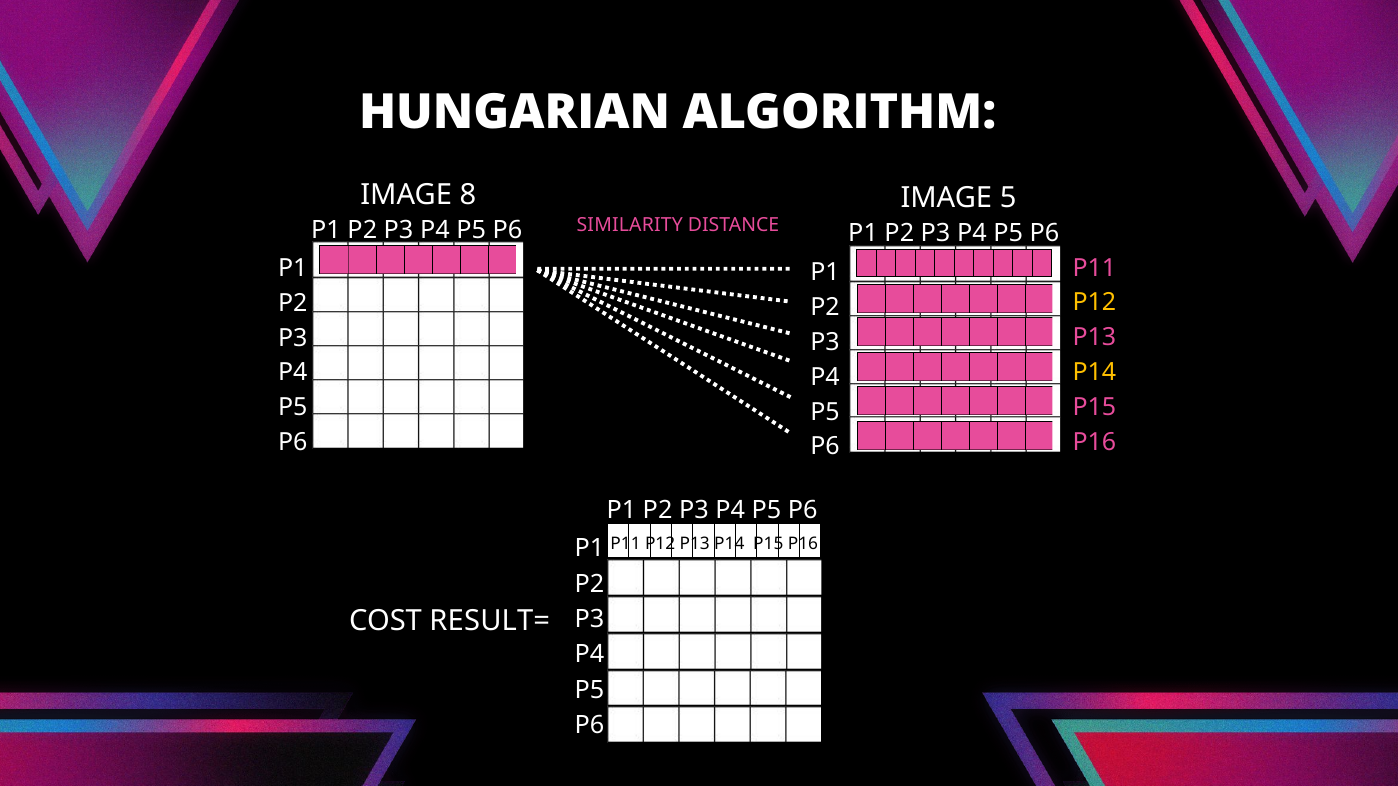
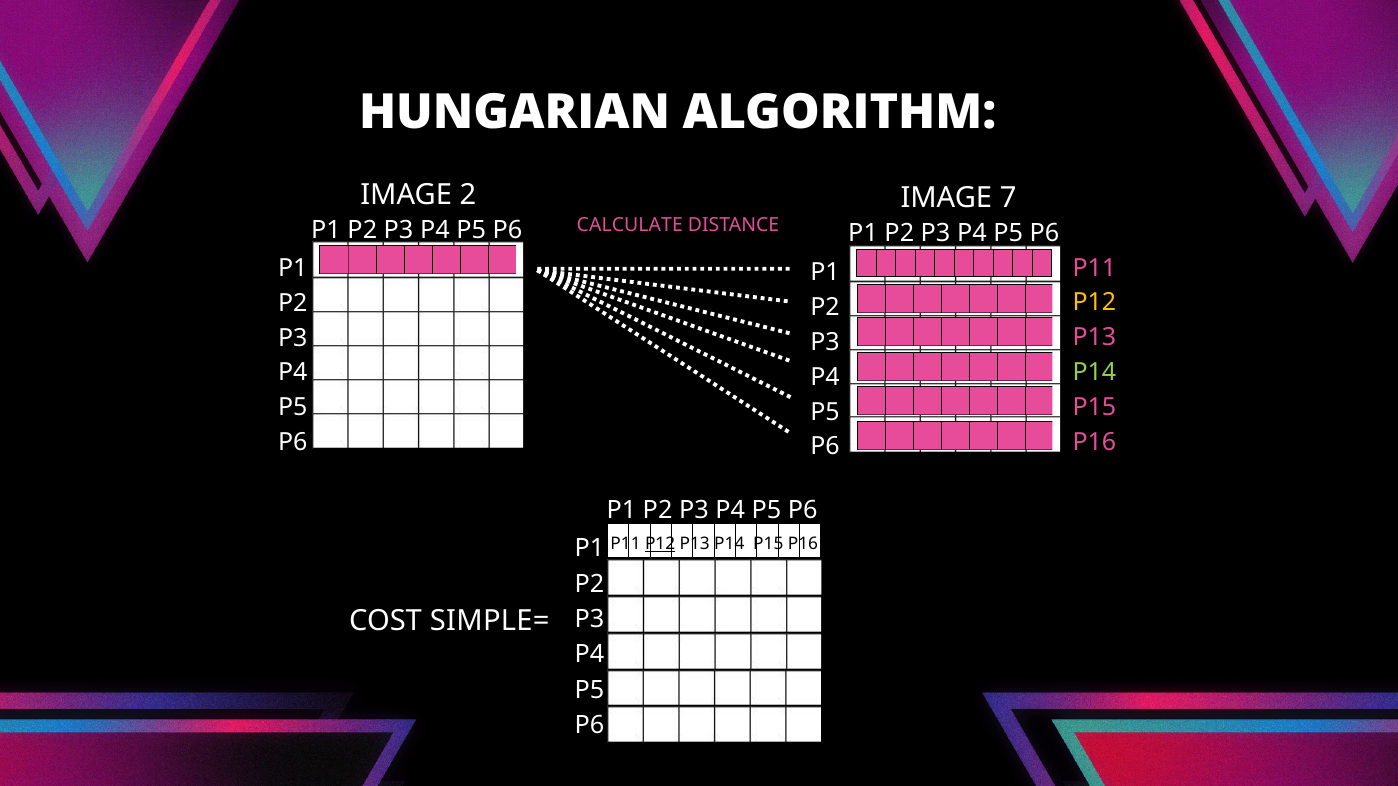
8: 8 -> 2 (468, 195)
5: 5 -> 7 (1008, 198)
SIMILARITY: SIMILARITY -> CALCULATE (630, 225)
P14 colour: yellow -> light green (1094, 373)
P12 underline: none -> present (660, 544)
RESULT=: RESULT= -> SIMPLE= (490, 621)
